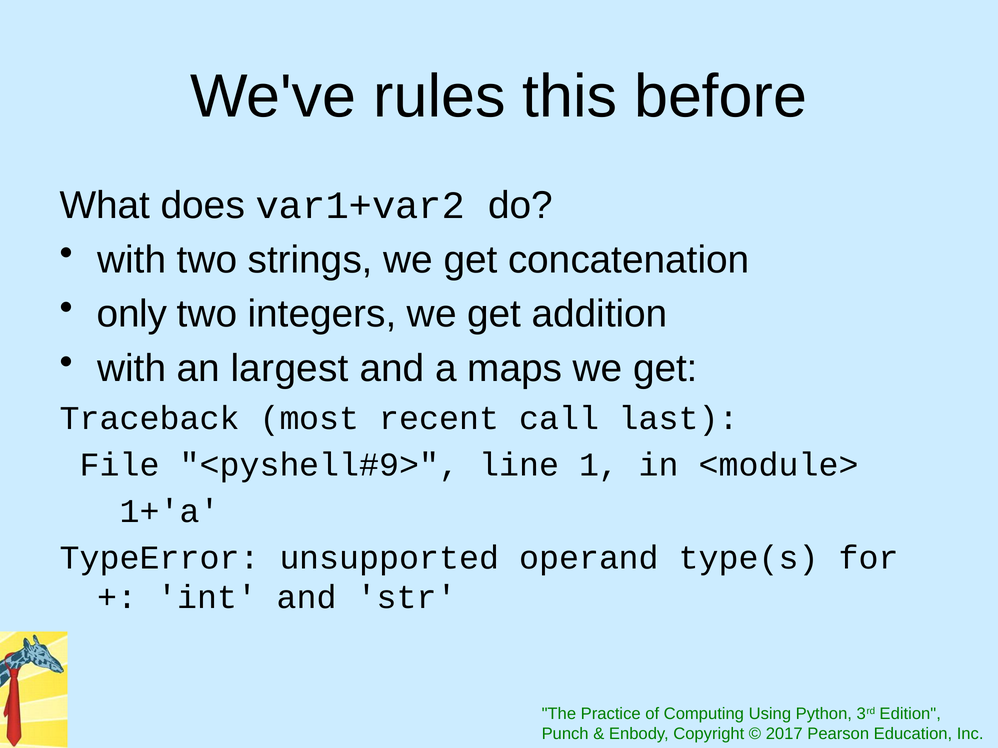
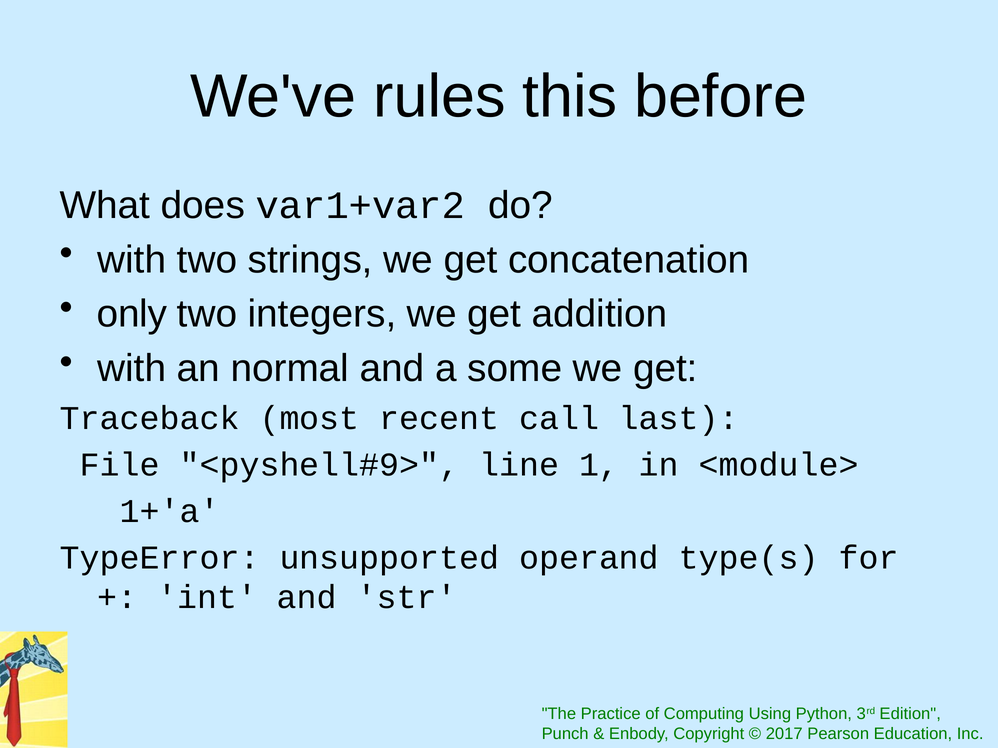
largest: largest -> normal (290, 369)
maps: maps -> some (515, 369)
